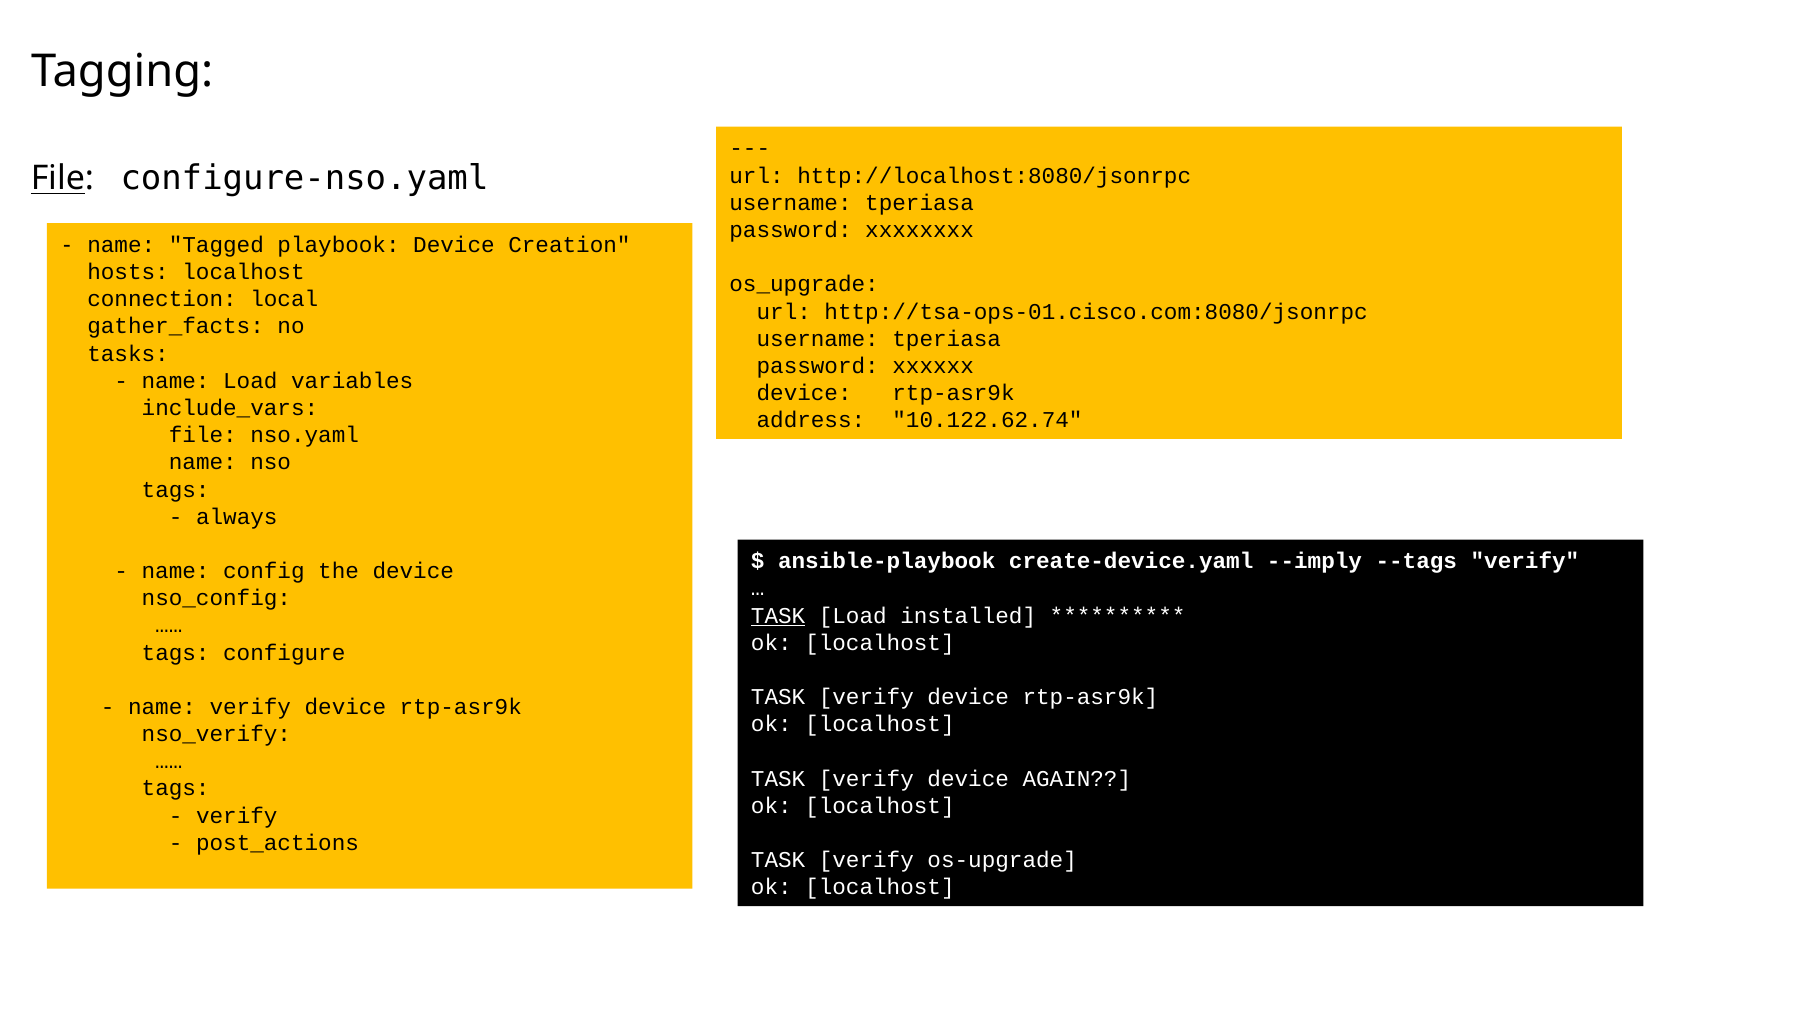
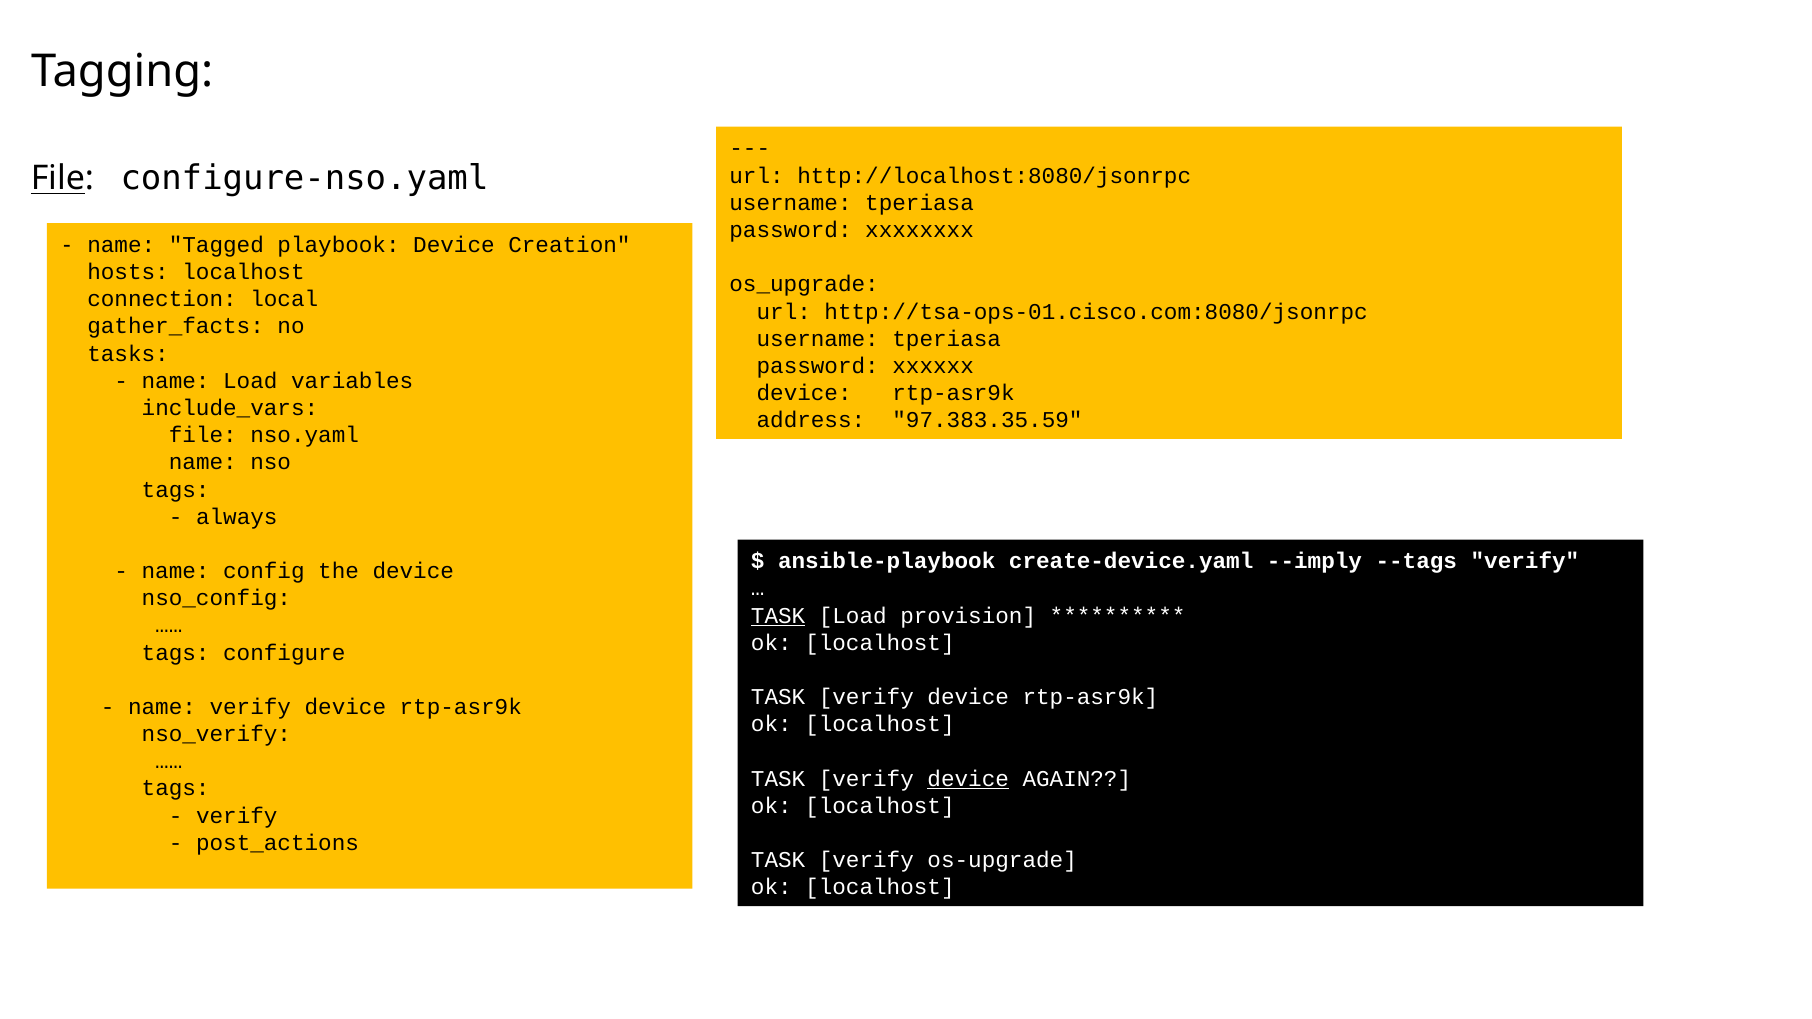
10.122.62.74: 10.122.62.74 -> 97.383.35.59 (987, 420)
installed: installed -> provision (968, 616)
device underline: none -> present (968, 779)
